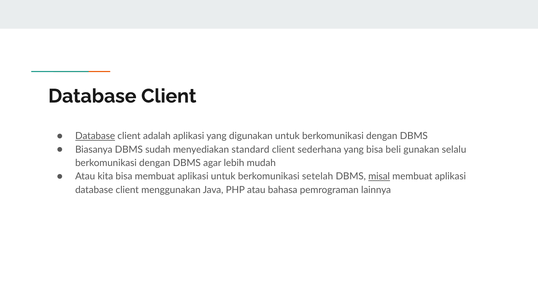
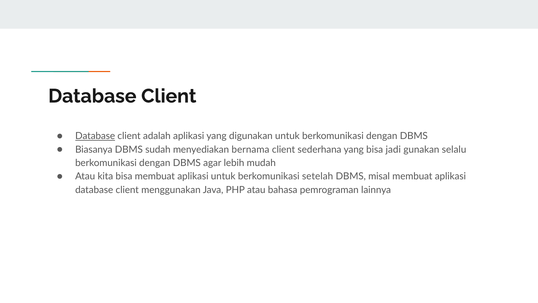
standard: standard -> bernama (250, 149)
beli: beli -> jadi (393, 149)
misal underline: present -> none (379, 176)
